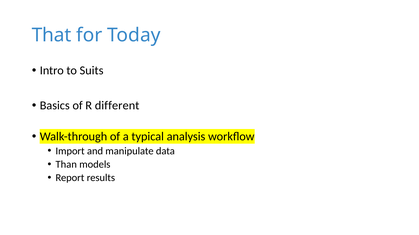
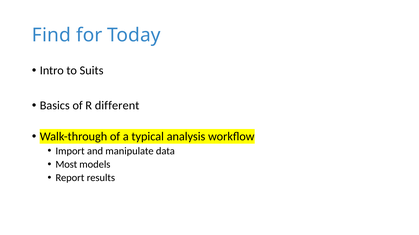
That: That -> Find (51, 35)
Than: Than -> Most (66, 165)
